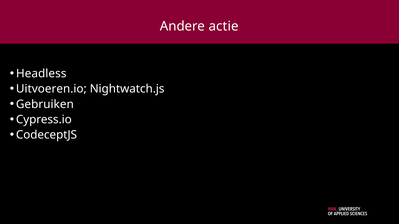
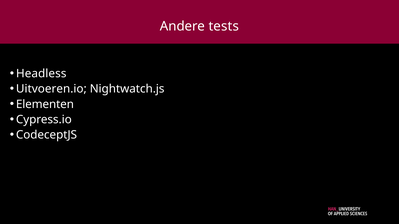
actie: actie -> tests (224, 26)
Gebruiken: Gebruiken -> Elementen (45, 104)
